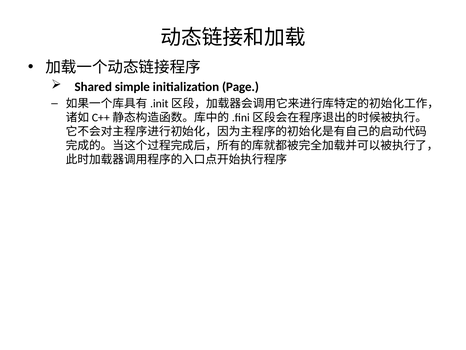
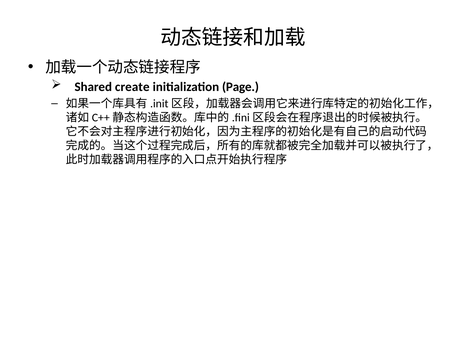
simple: simple -> create (132, 87)
